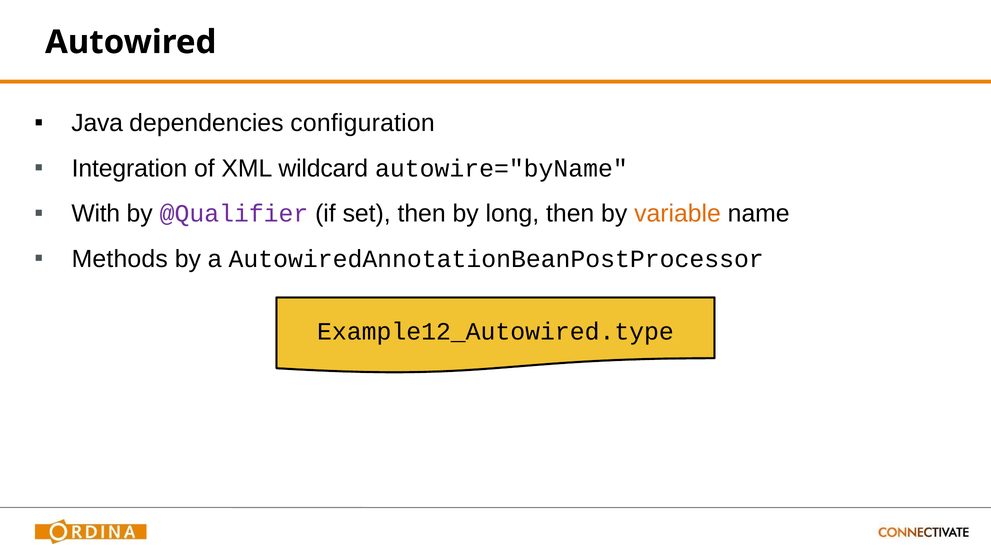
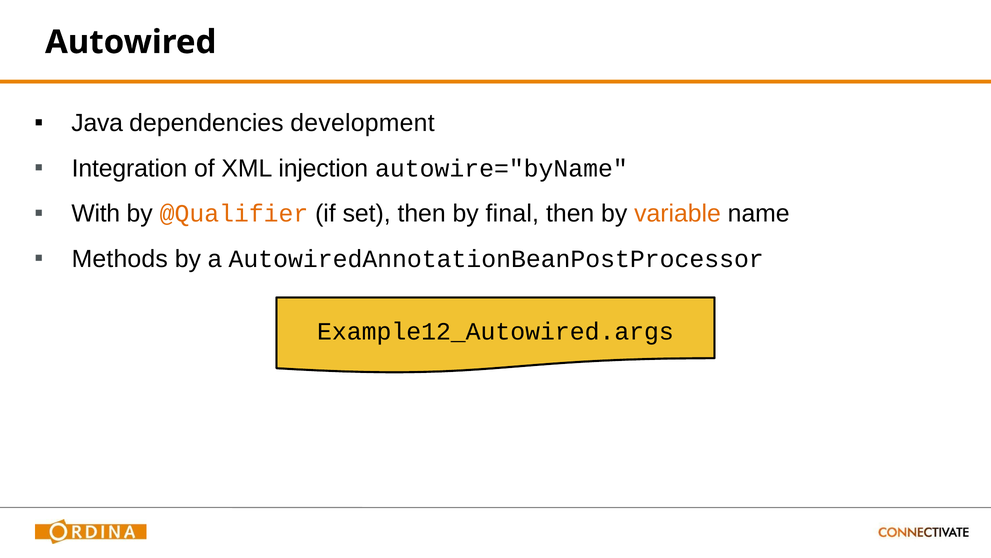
configuration: configuration -> development (362, 123)
wildcard: wildcard -> injection (323, 168)
@Qualifier colour: purple -> orange (234, 213)
long: long -> final (512, 213)
Example12_Autowired.type: Example12_Autowired.type -> Example12_Autowired.args (495, 331)
